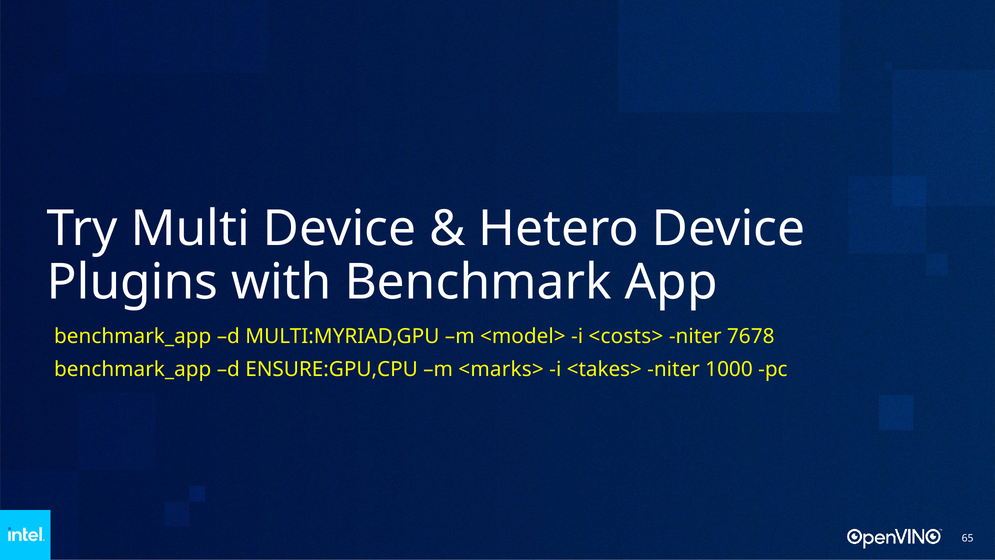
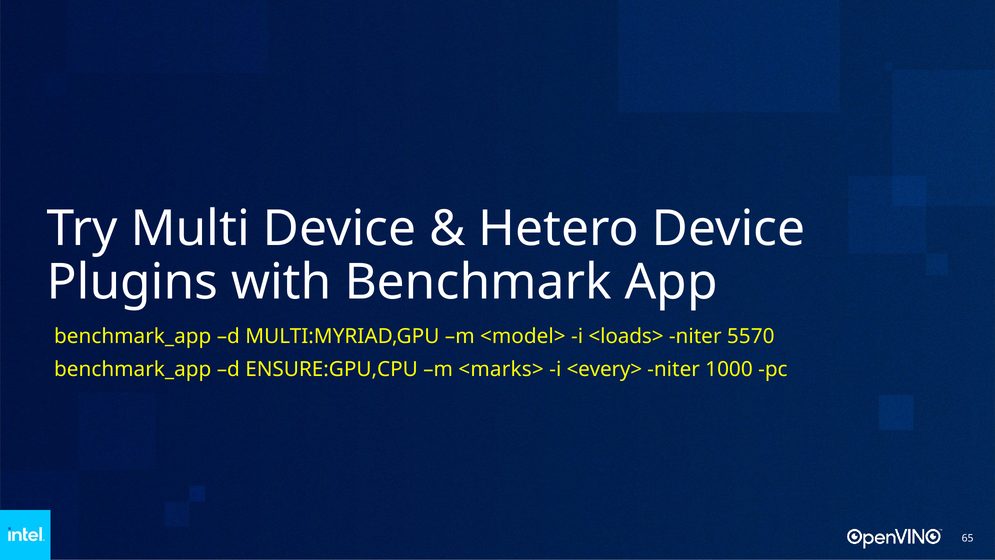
<costs>: <costs> -> <loads> (626, 336)
7678: 7678 -> 5570 (751, 336)
<takes>: <takes> -> <every> (604, 369)
